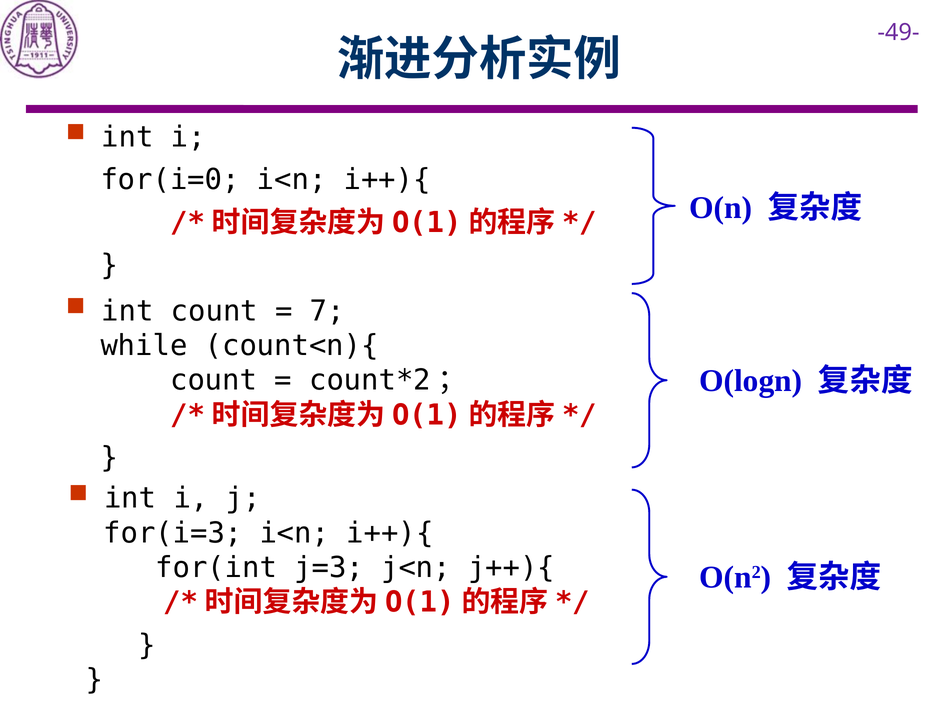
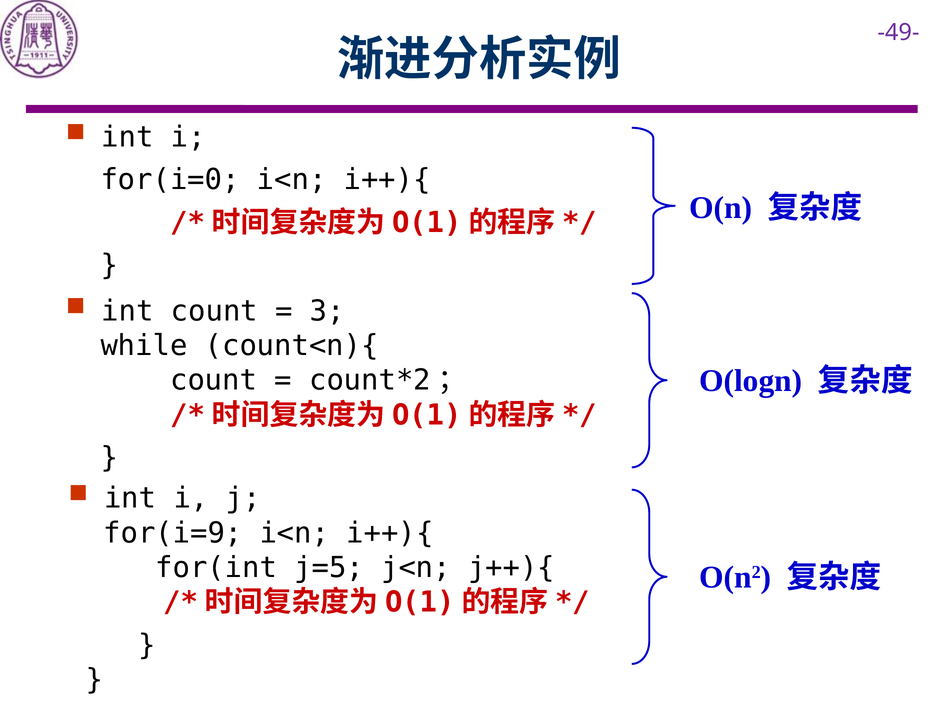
7: 7 -> 3 (327, 311)
for(i=3: for(i=3 -> for(i=9 (173, 533)
j=3: j=3 -> j=5 (329, 568)
